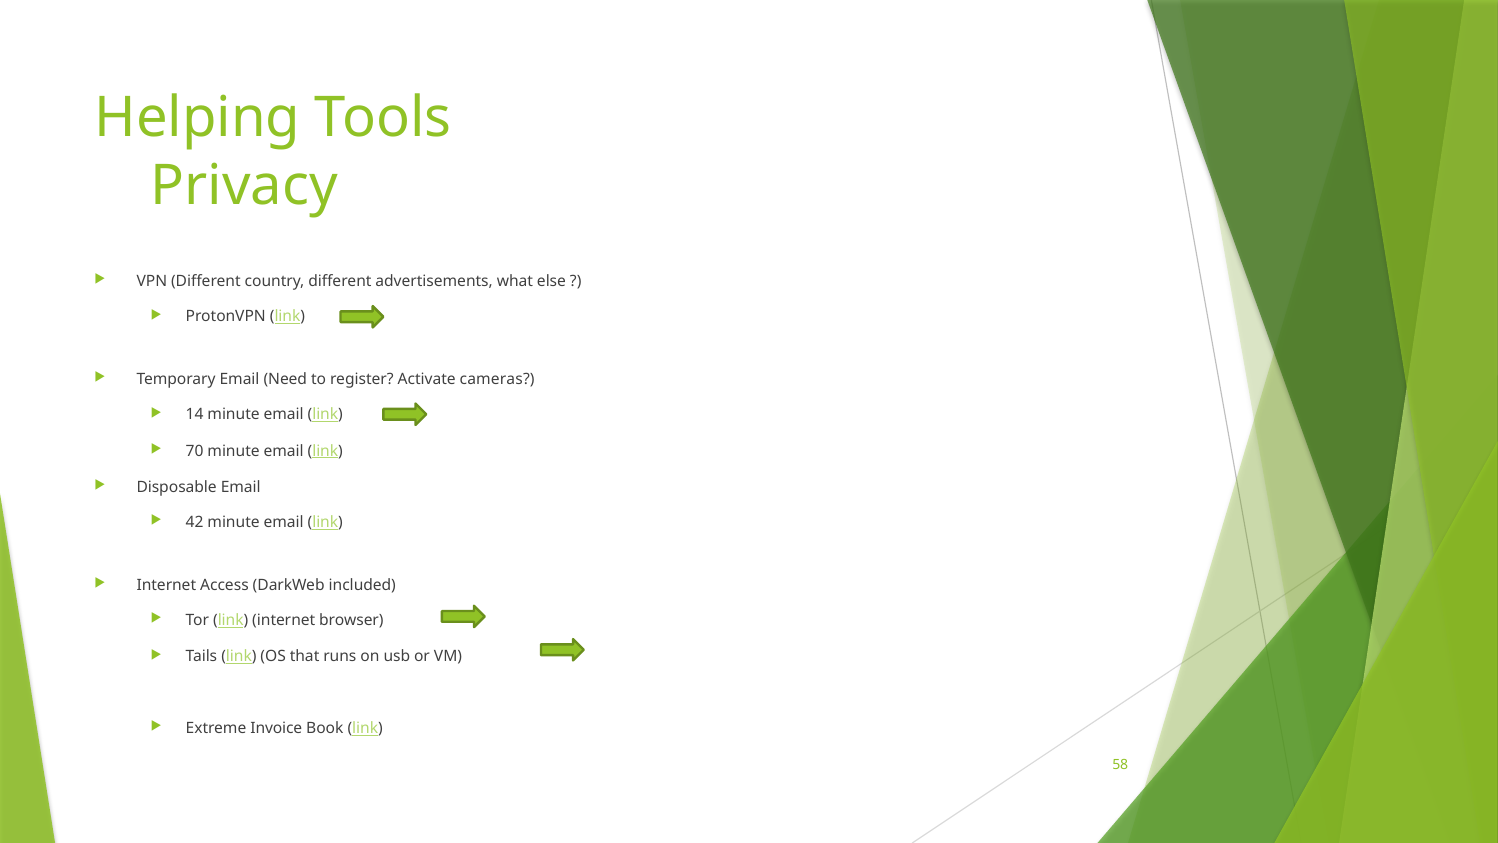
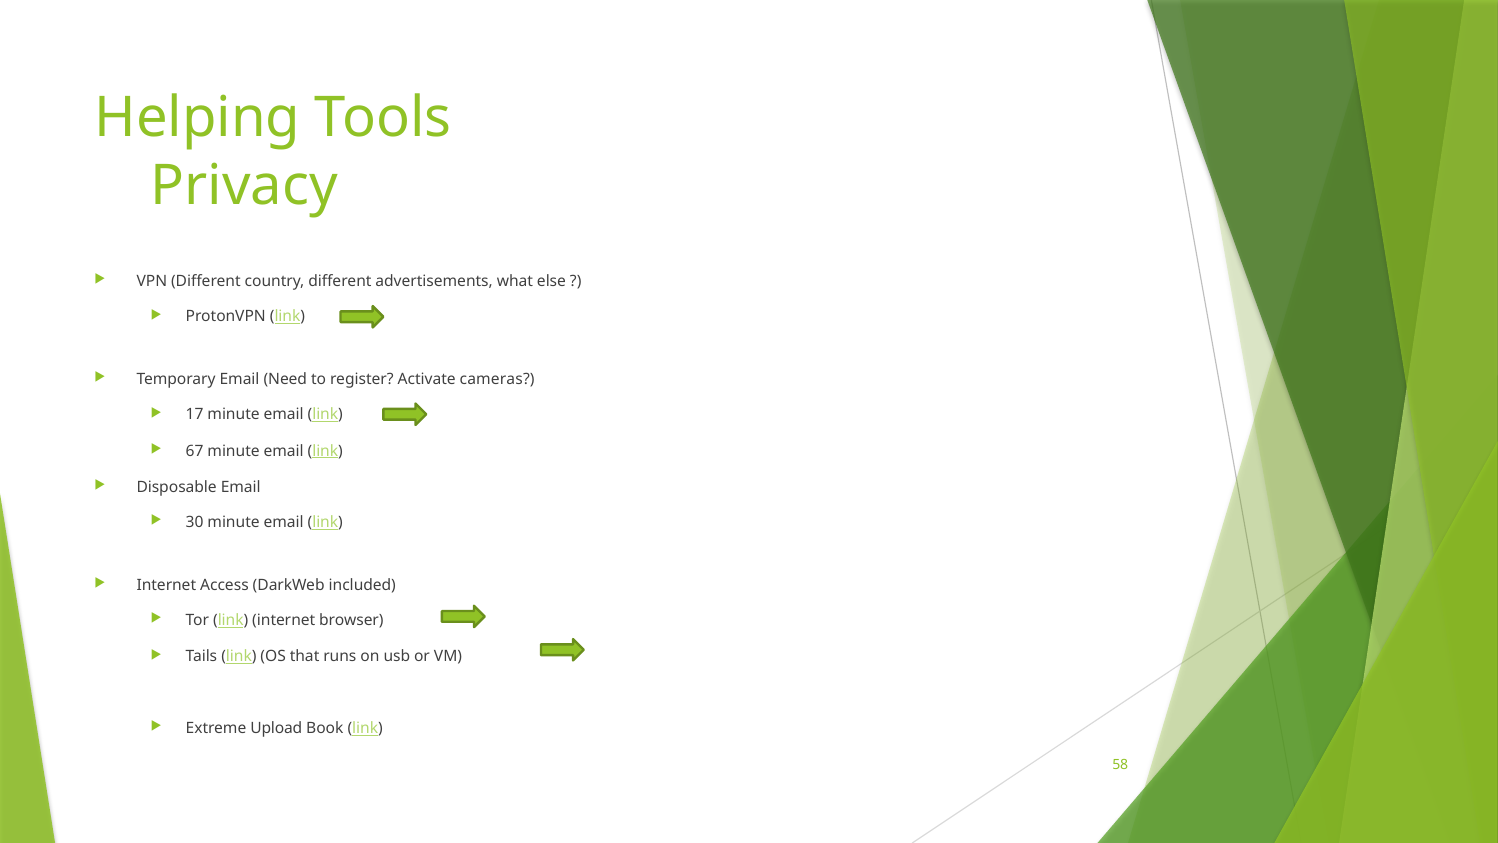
14: 14 -> 17 (195, 414)
70: 70 -> 67 (195, 451)
42: 42 -> 30 (195, 522)
Invoice: Invoice -> Upload (276, 728)
